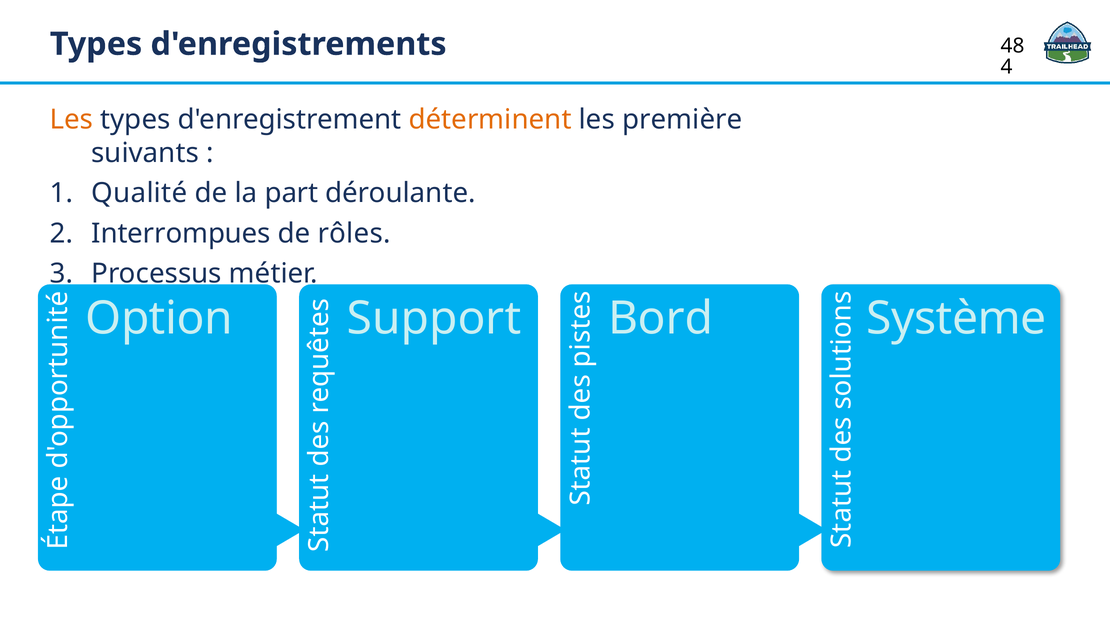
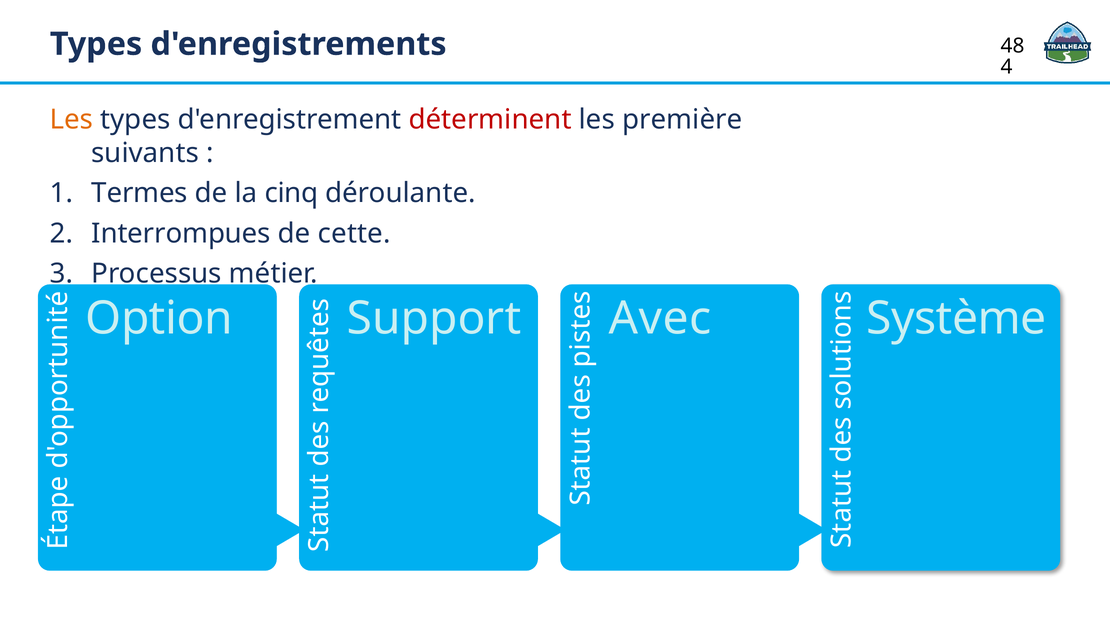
déterminent colour: orange -> red (490, 120)
Qualité: Qualité -> Termes (140, 193)
part: part -> cinq (291, 193)
rôles: rôles -> cette (354, 234)
Bord: Bord -> Avec (660, 318)
